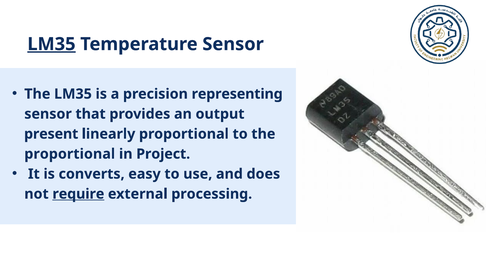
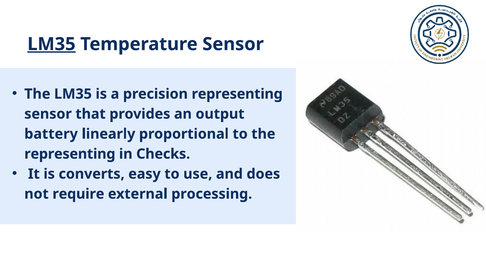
present: present -> battery (51, 134)
proportional: proportional -> representing (70, 154)
Project: Project -> Checks (163, 154)
require underline: present -> none (78, 194)
